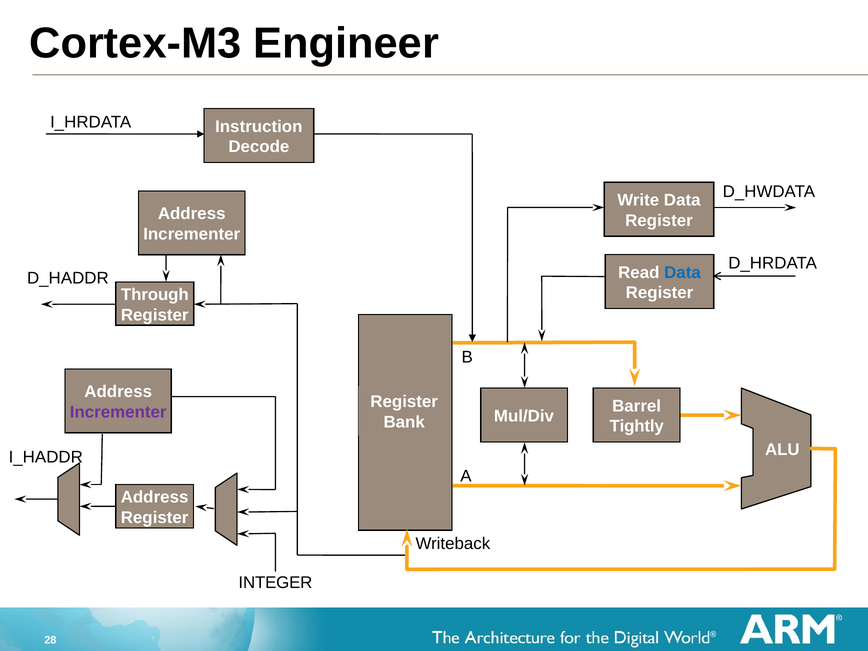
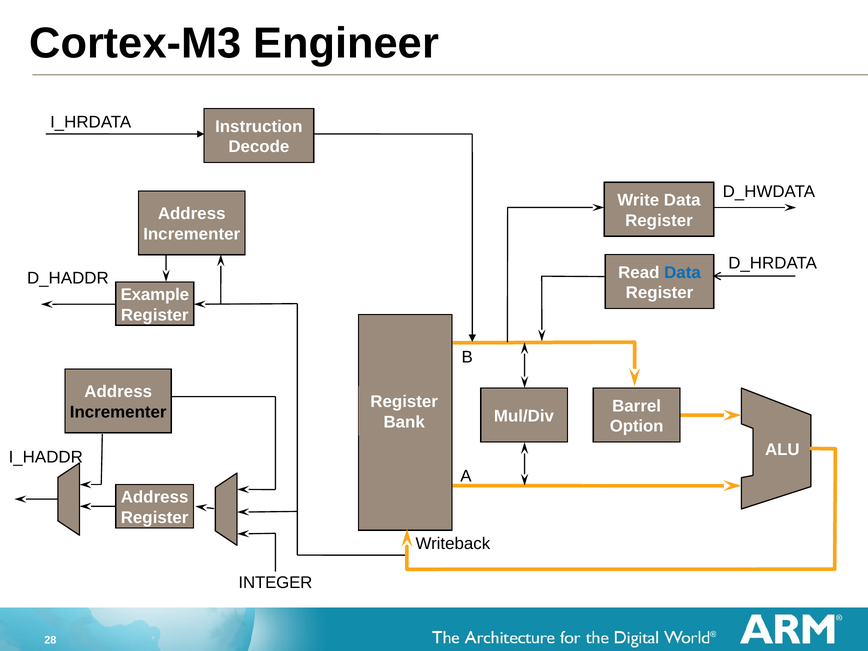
Through: Through -> Example (155, 295)
Incrementer colour: purple -> black (118, 412)
Tightly: Tightly -> Option (637, 426)
